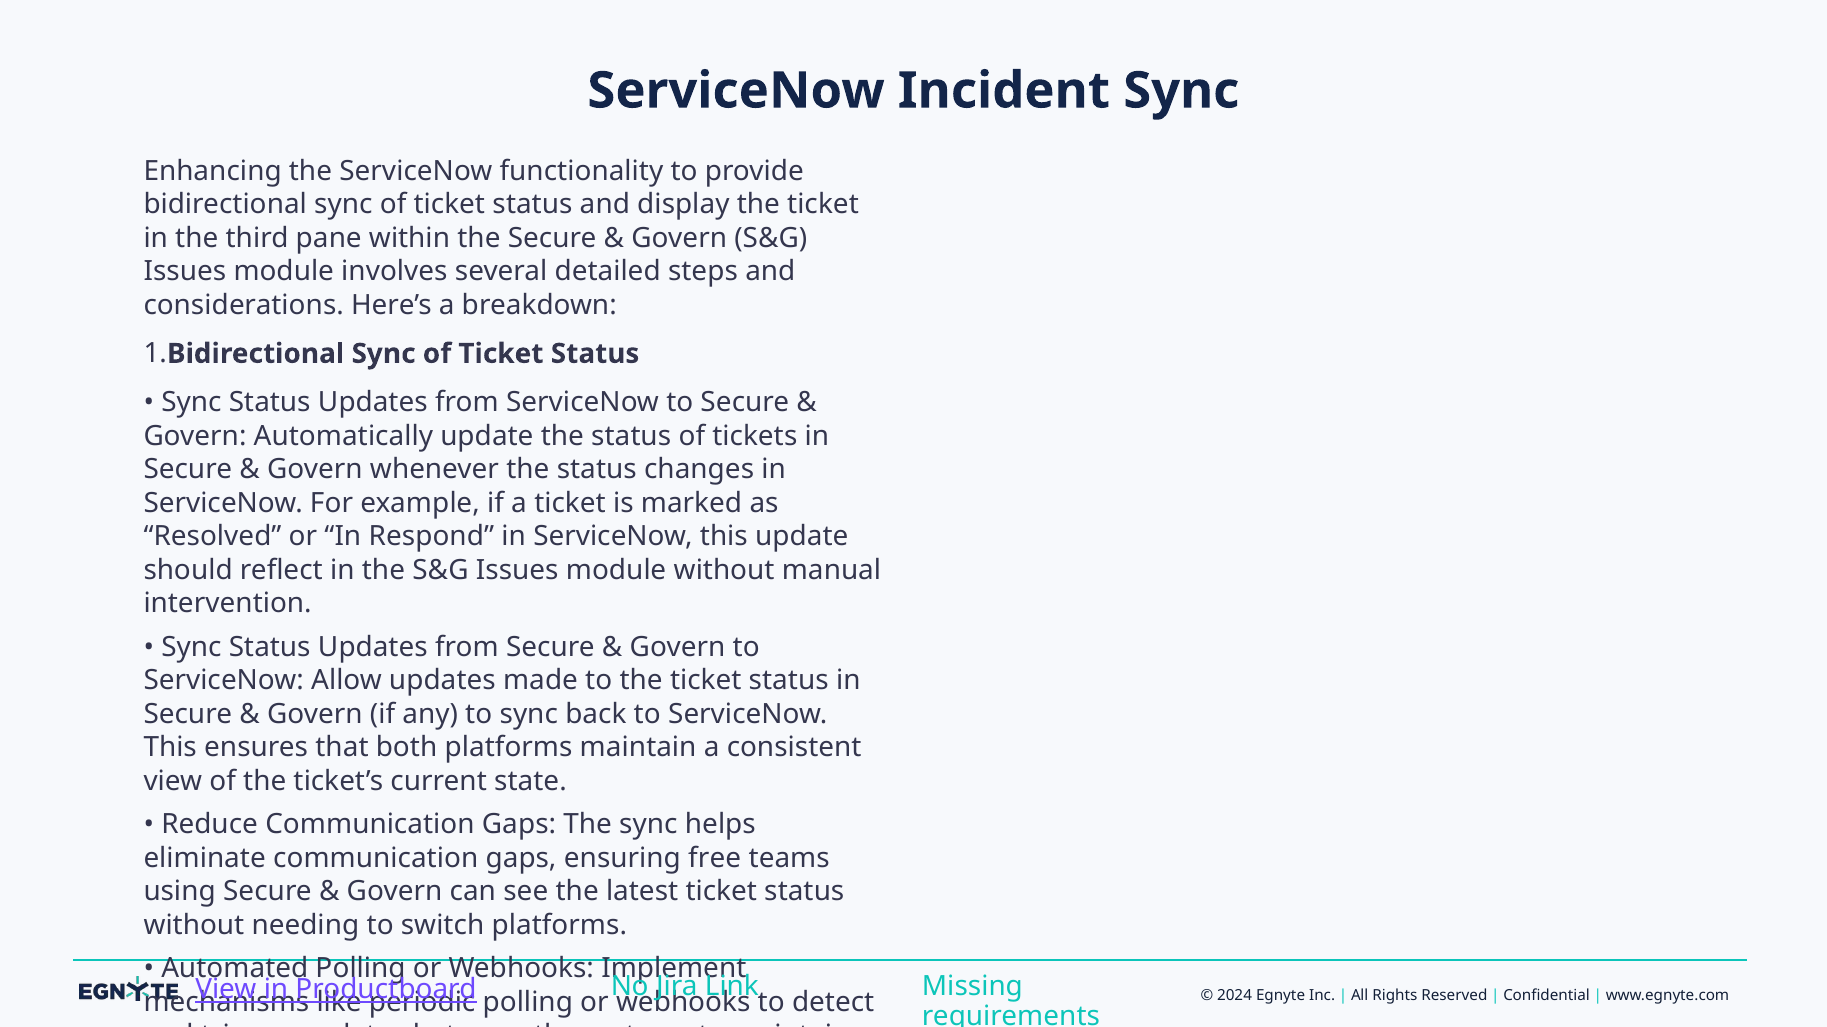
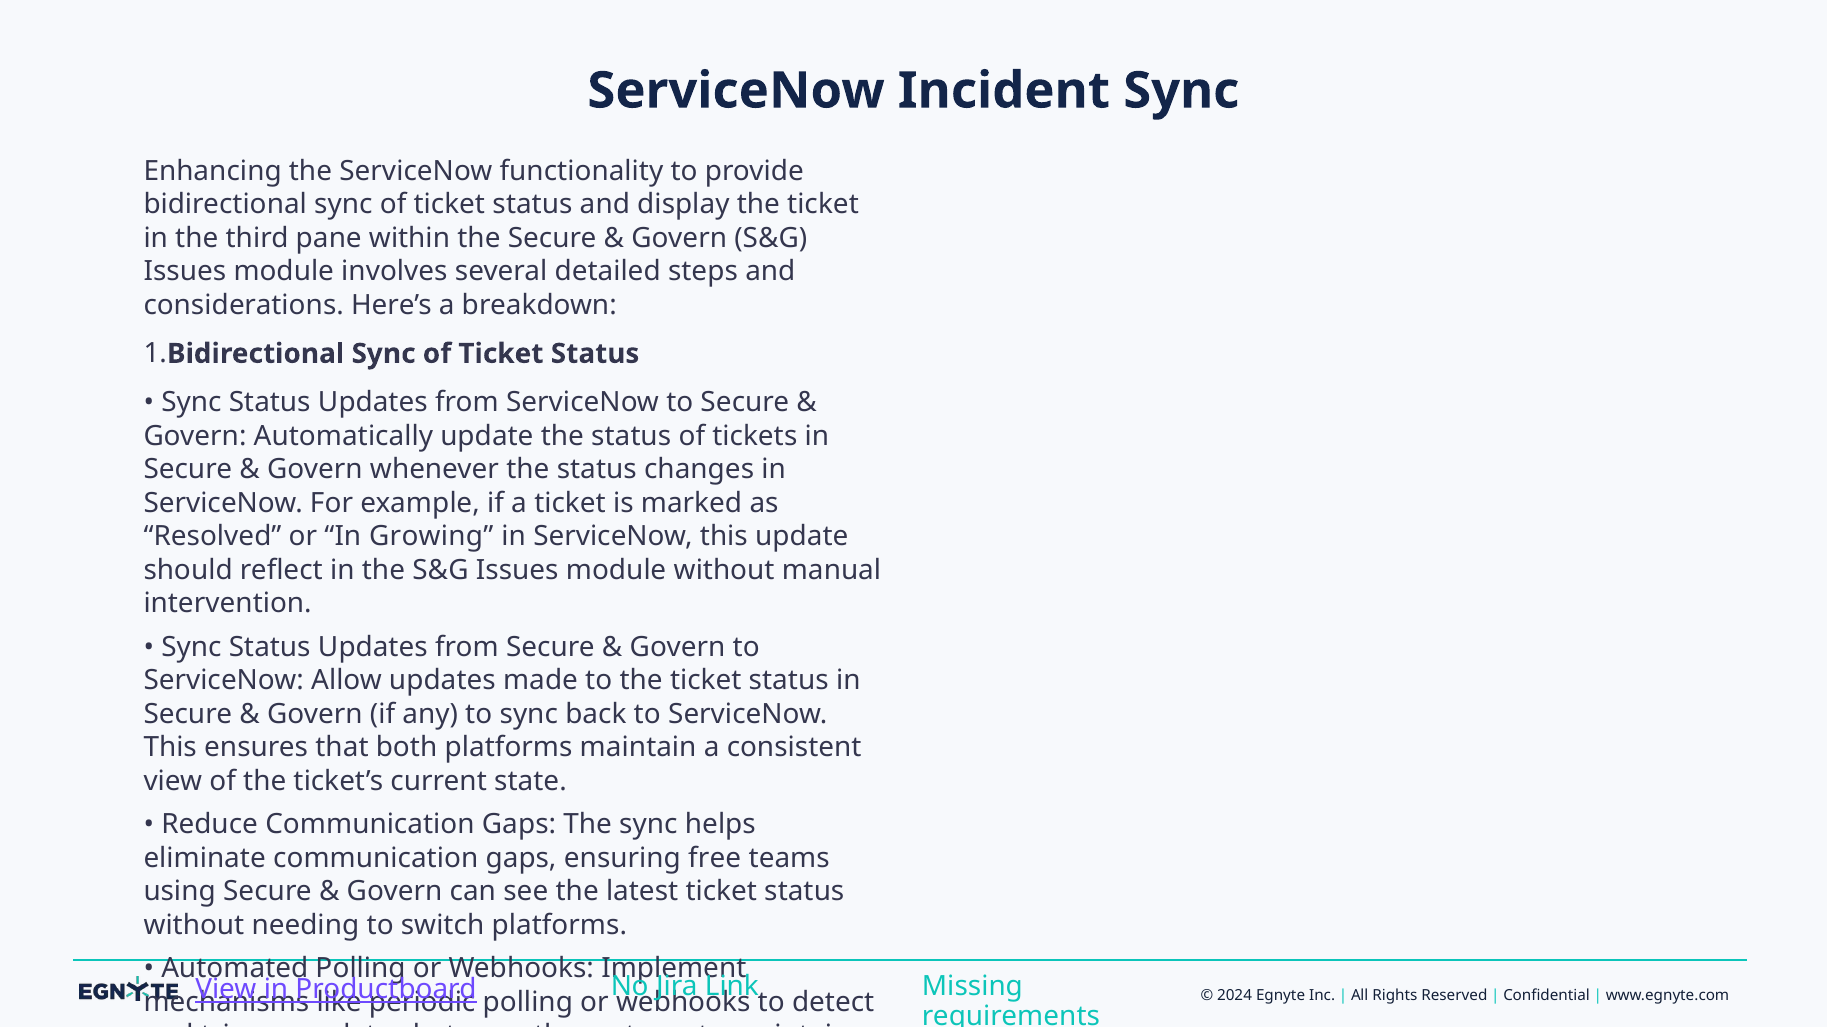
In Respond: Respond -> Growing (431, 537)
